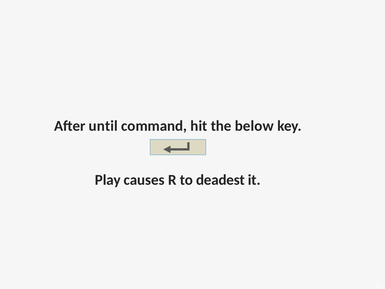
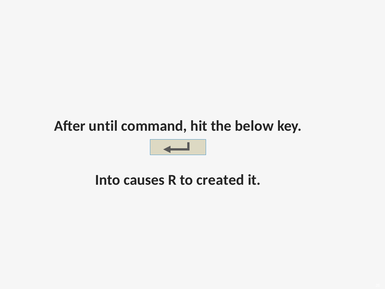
Play: Play -> Into (108, 180)
deadest: deadest -> created (220, 180)
